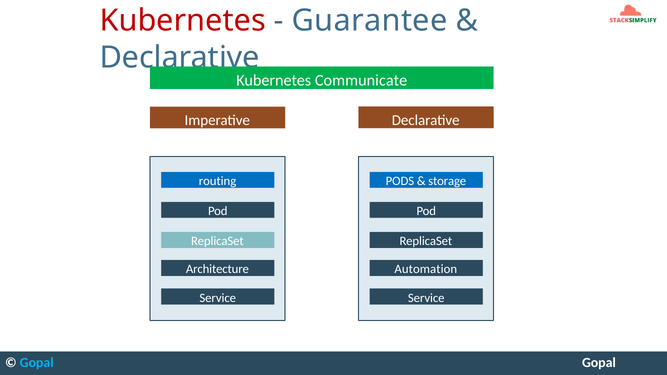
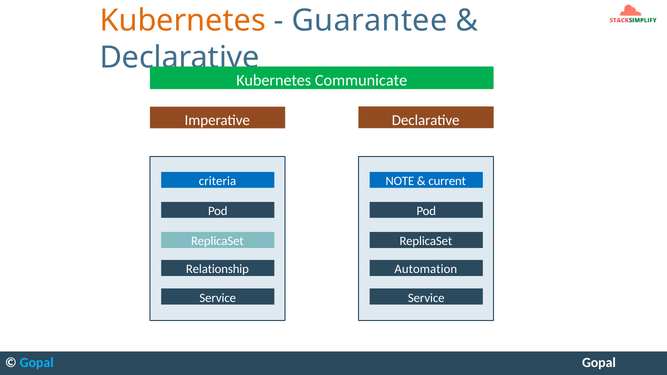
Kubernetes colour: red -> orange (183, 21)
routing: routing -> criteria (217, 181)
PODS: PODS -> NOTE (400, 181)
storage: storage -> current (447, 181)
Architecture: Architecture -> Relationship (217, 269)
